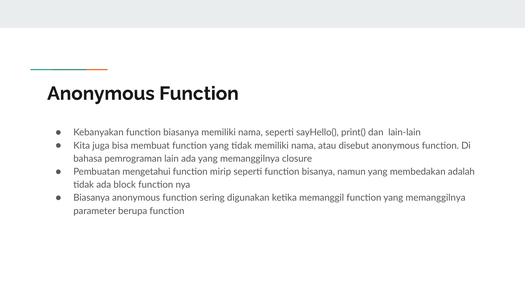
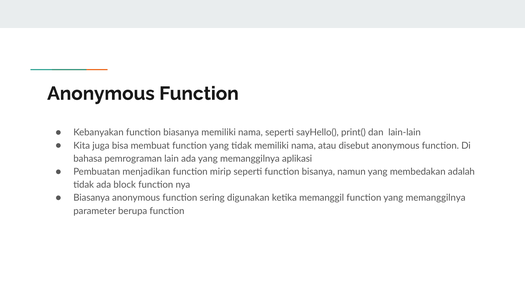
closure: closure -> aplikasi (297, 159)
mengetahui: mengetahui -> menjadikan (146, 172)
